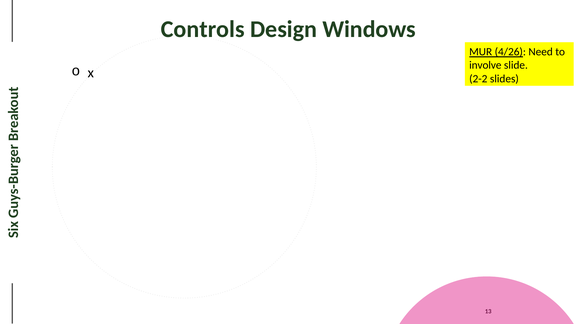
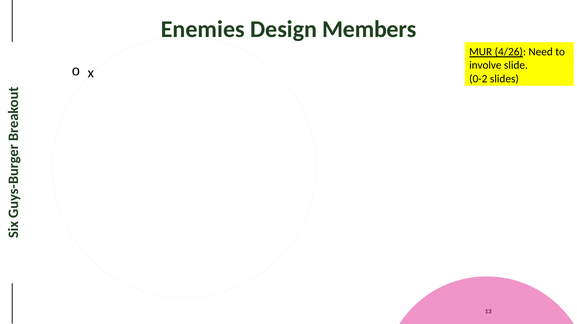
Controls: Controls -> Enemies (203, 29)
Windows: Windows -> Members (369, 29)
2-2: 2-2 -> 0-2 (478, 79)
